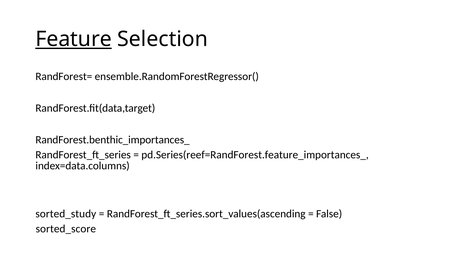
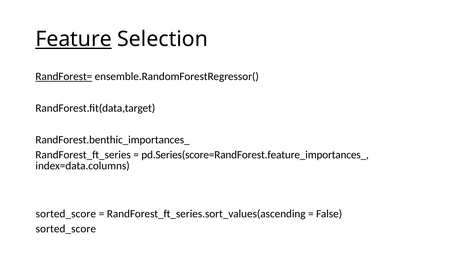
RandForest= underline: none -> present (64, 76)
pd.Series(reef=RandForest.feature_importances_: pd.Series(reef=RandForest.feature_importances_ -> pd.Series(score=RandForest.feature_importances_ (255, 155)
sorted_study: sorted_study -> sorted_score (66, 213)
